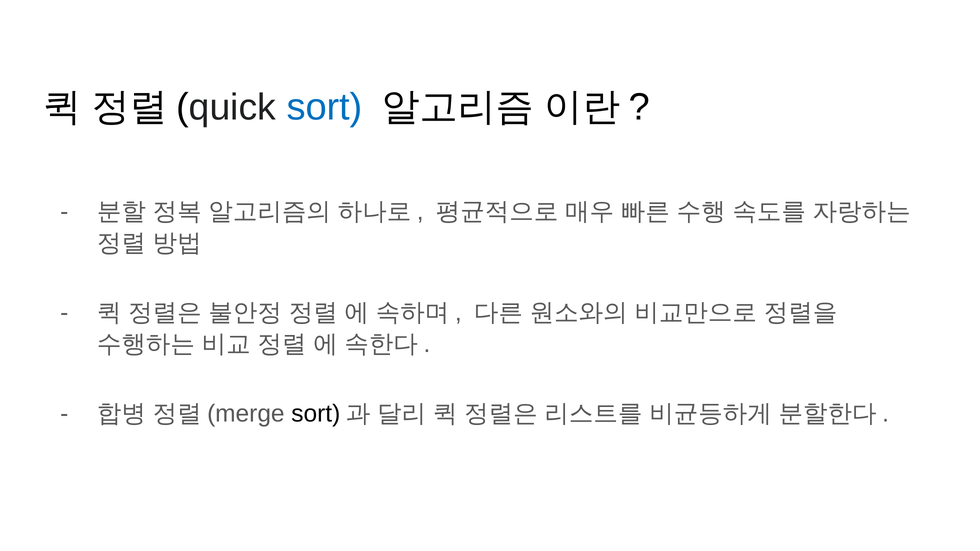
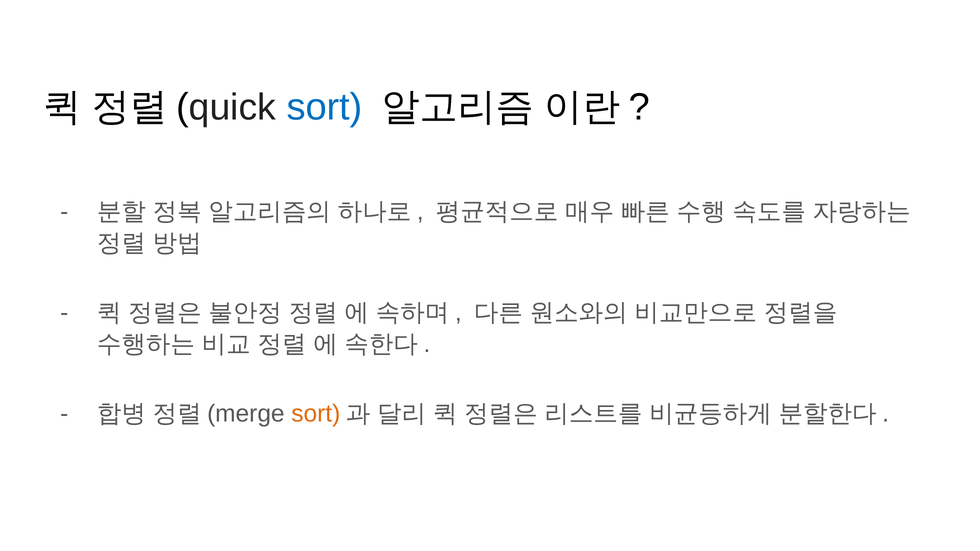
sort colour: black -> orange (316, 414)
